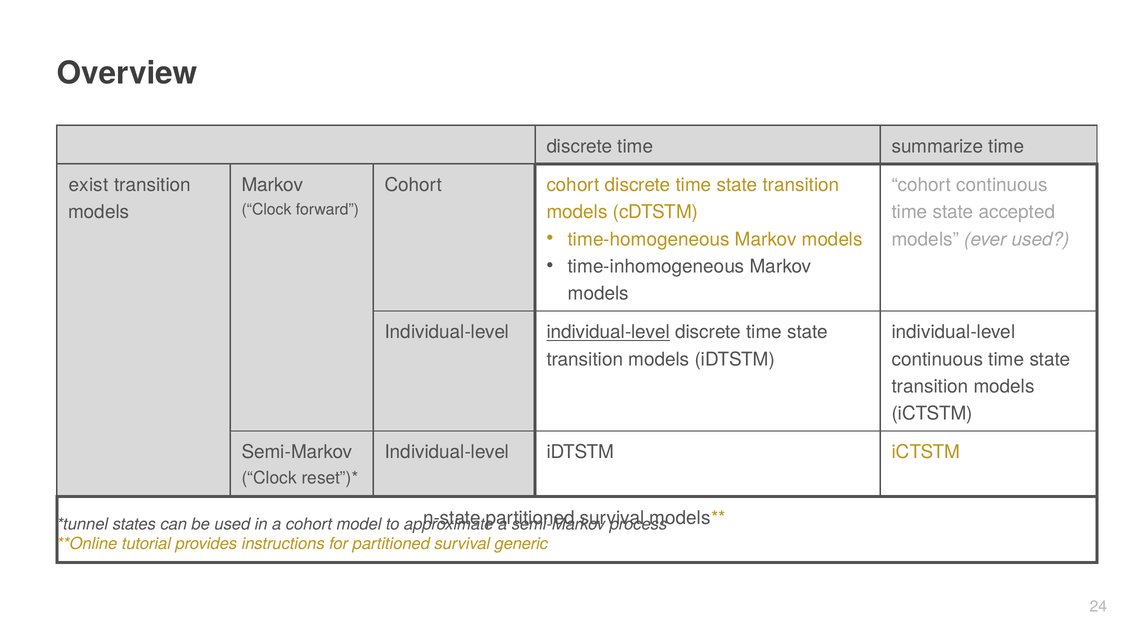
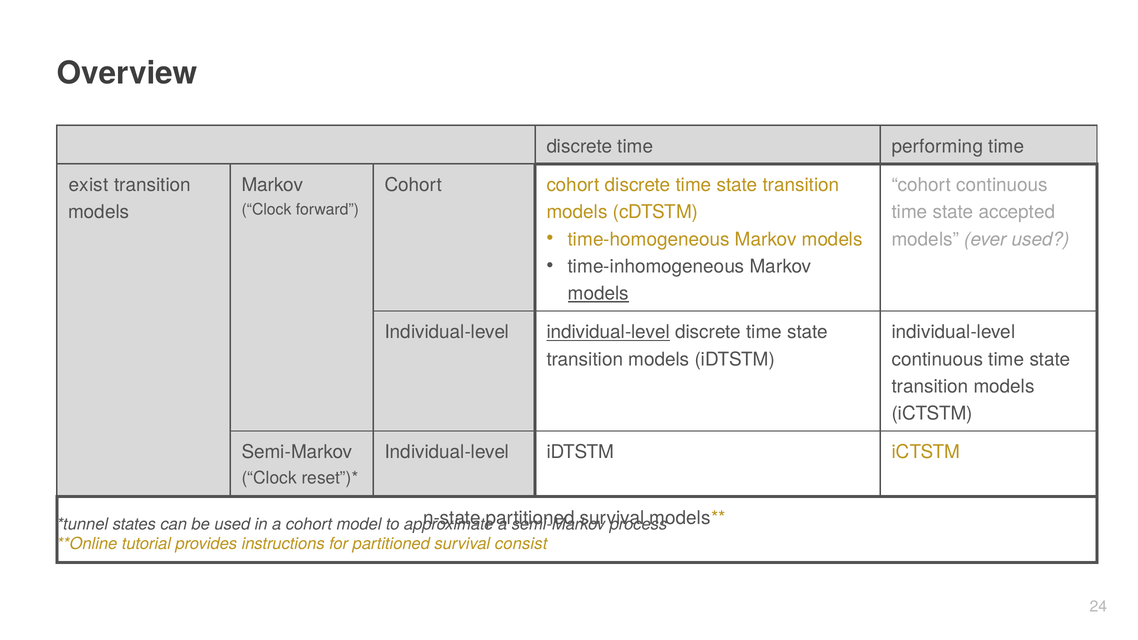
summarize: summarize -> performing (937, 147)
models underline: none -> present (598, 294)
generic: generic -> consist (521, 544)
